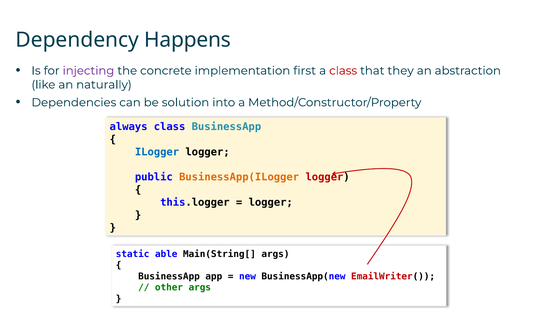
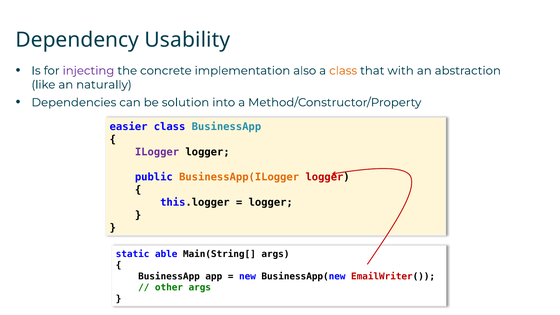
Happens: Happens -> Usability (187, 40)
first: first -> also (305, 71)
class colour: red -> orange (343, 71)
they: they -> with (401, 71)
always: always -> easier (129, 127)
ILogger colour: blue -> purple (157, 152)
